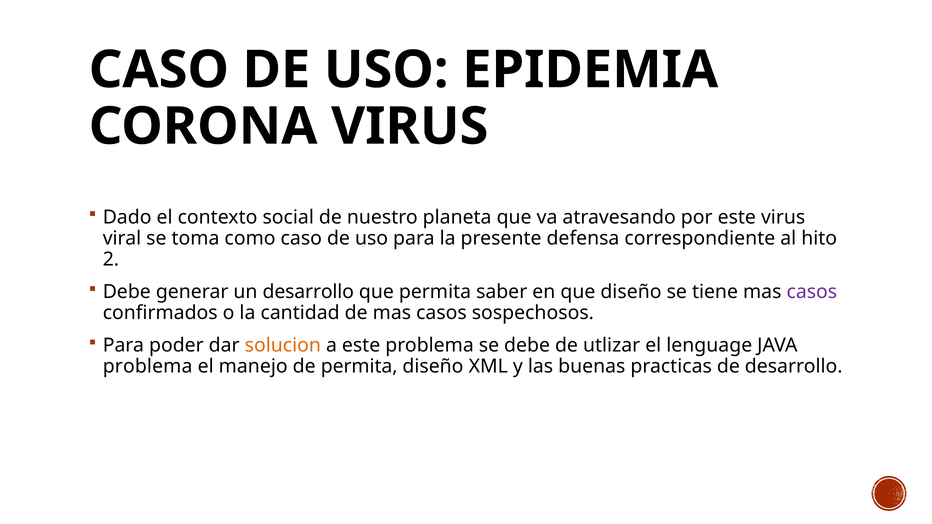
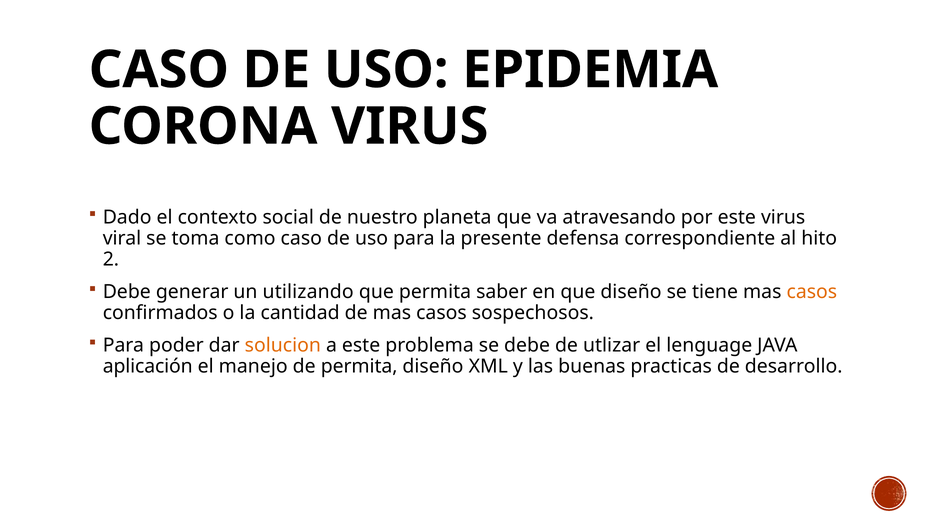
un desarrollo: desarrollo -> utilizando (308, 292)
casos colour: purple -> orange (812, 292)
problema: problema -> aplicación (148, 367)
